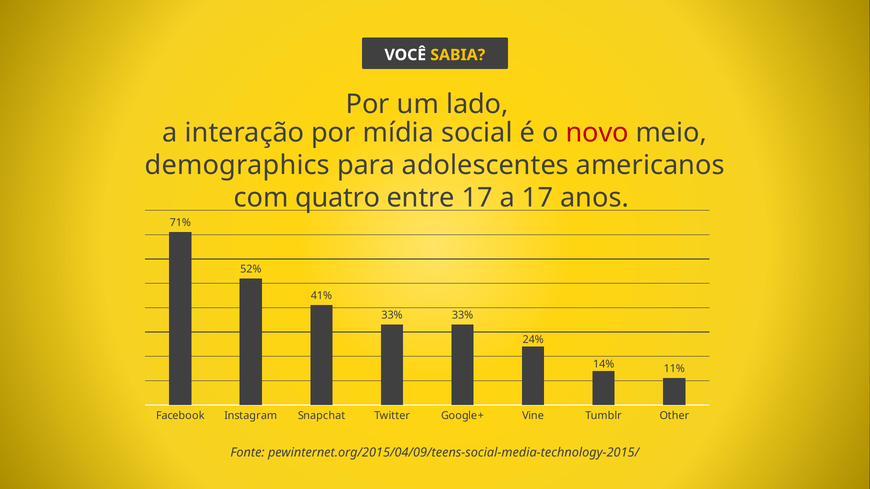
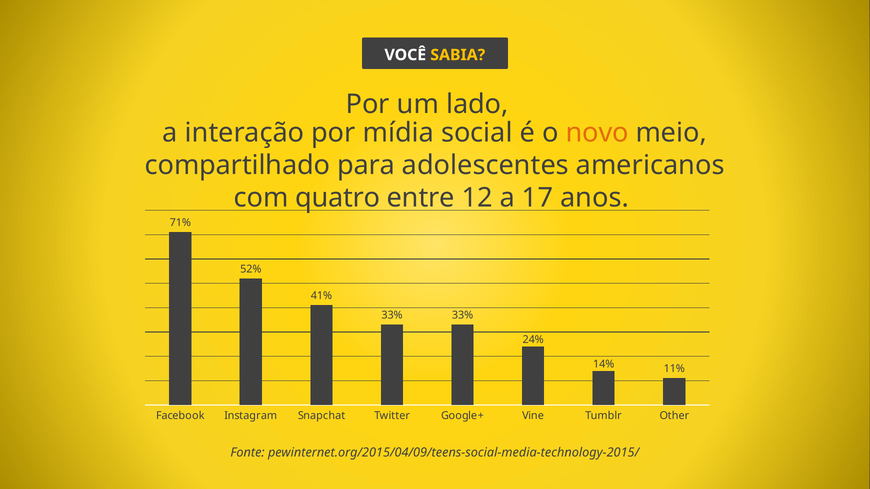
novo colour: red -> orange (597, 133)
demographics: demographics -> compartilhado (238, 165)
entre 17: 17 -> 12 (477, 198)
